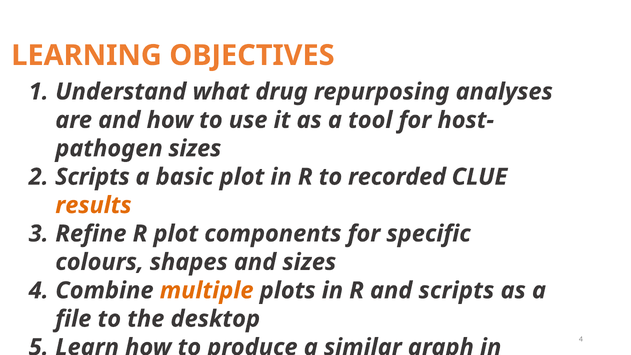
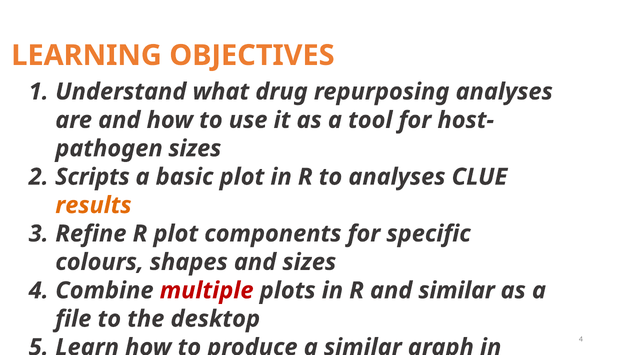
to recorded: recorded -> analyses (397, 177)
multiple colour: orange -> red (207, 290)
and scripts: scripts -> similar (457, 290)
